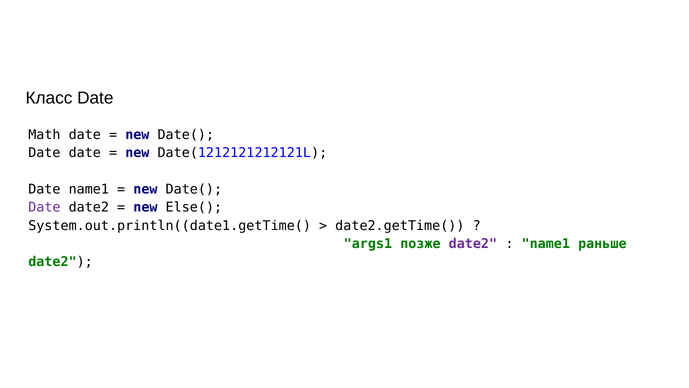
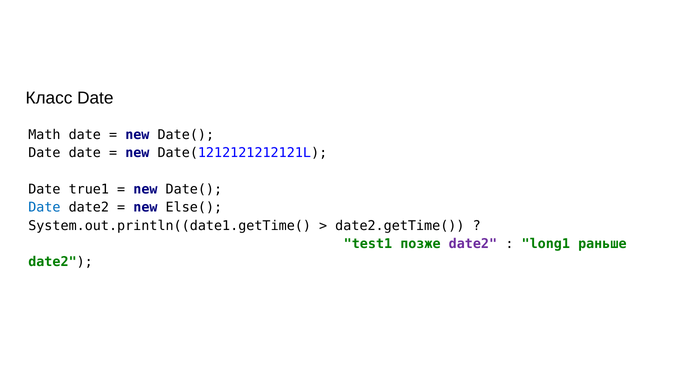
Date name1: name1 -> true1 (89, 189)
Date colour: purple -> blue (44, 207)
args1: args1 -> test1 (368, 243)
name1: name1 -> long1 (546, 243)
